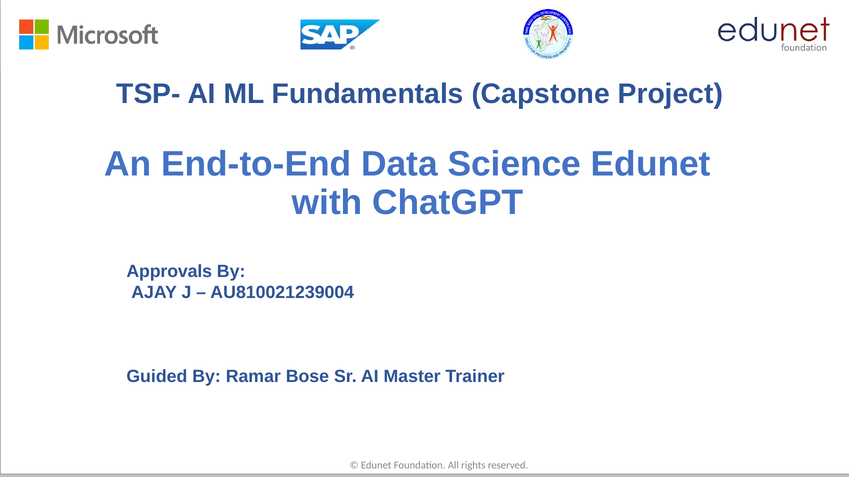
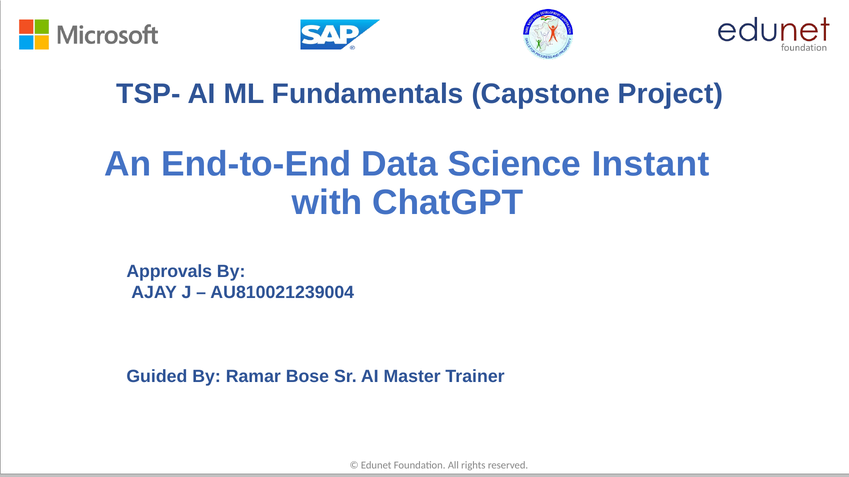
Science Edunet: Edunet -> Instant (651, 164)
